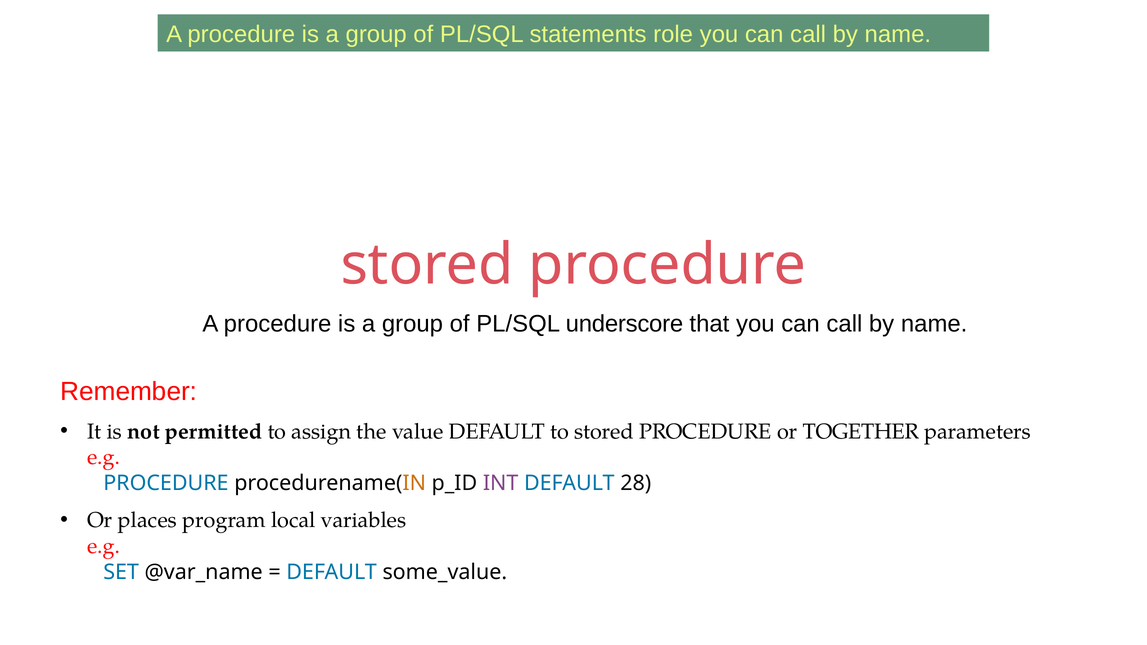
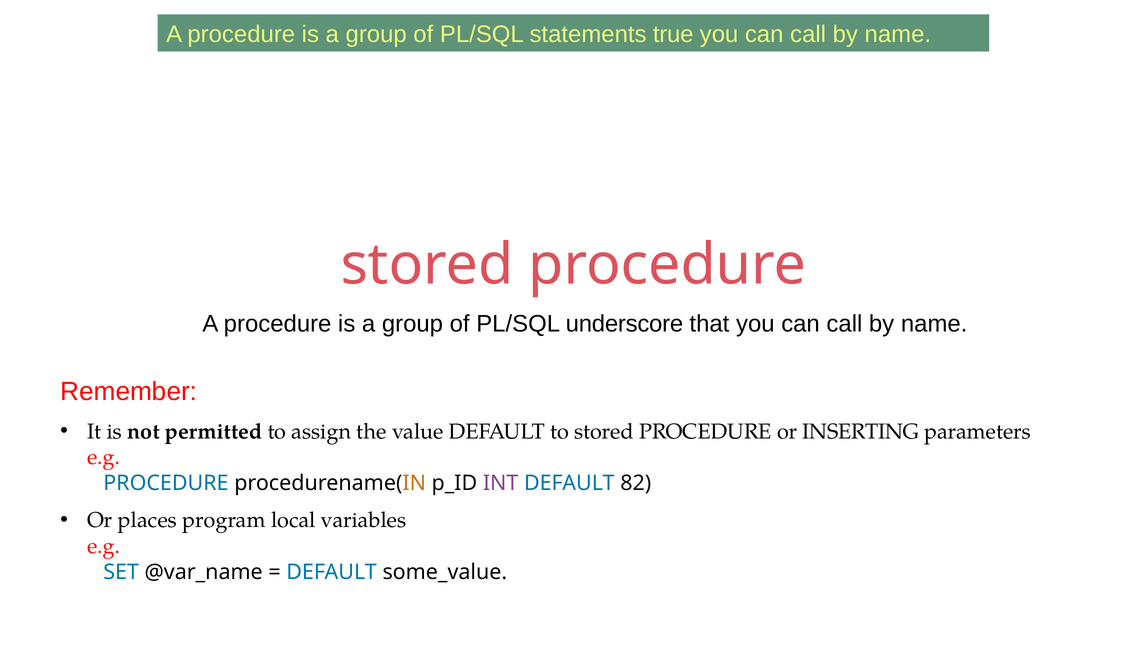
role: role -> true (673, 35)
TOGETHER: TOGETHER -> INSERTING (861, 432)
28: 28 -> 82 (636, 483)
